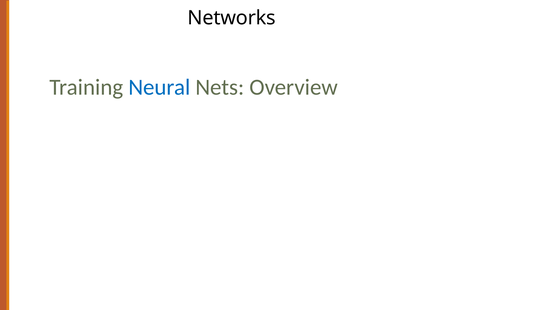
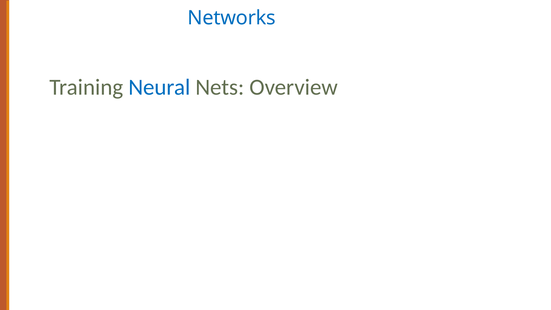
Networks colour: black -> blue (232, 18)
